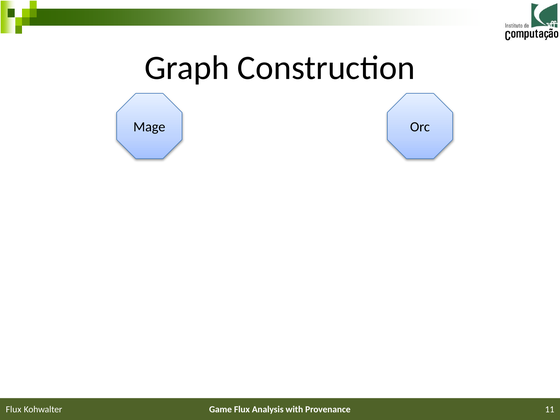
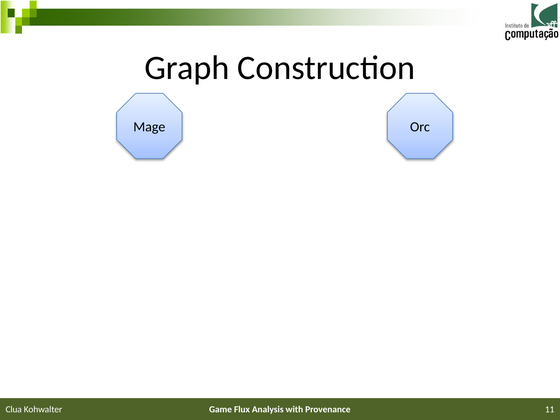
Flux: Flux -> Clua (14, 409)
